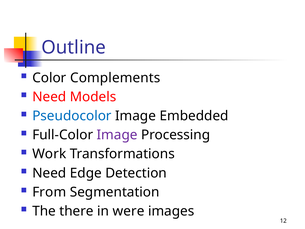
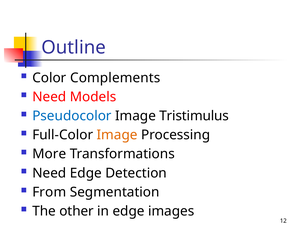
Embedded: Embedded -> Tristimulus (194, 116)
Image colour: purple -> orange (117, 135)
Work: Work -> More (49, 154)
there: there -> other (77, 211)
in were: were -> edge (129, 211)
